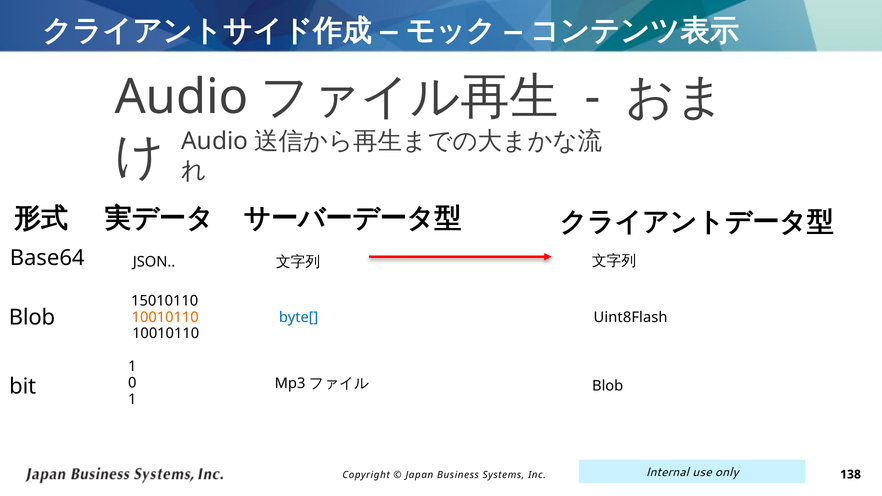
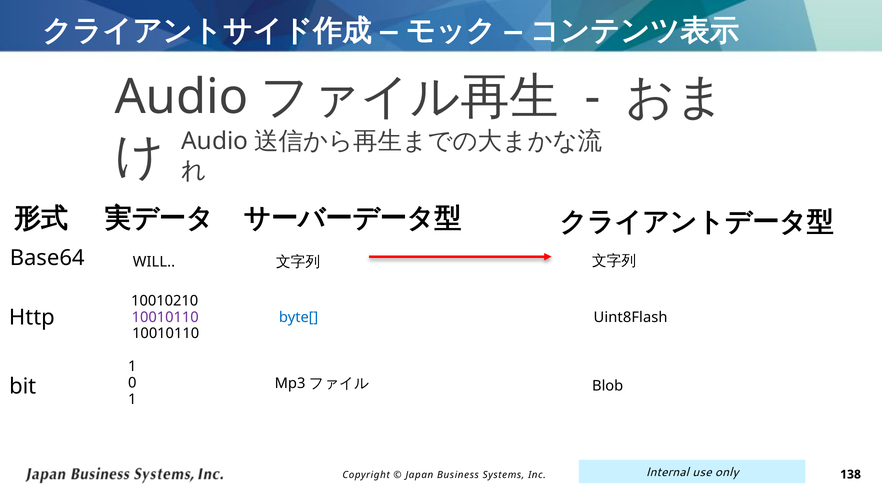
JSON: JSON -> WILL (154, 262)
15010110: 15010110 -> 10010210 (165, 301)
Blob: Blob -> Http (32, 318)
10010110 colour: orange -> purple (165, 317)
